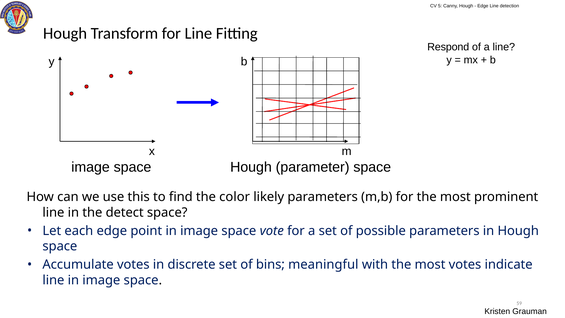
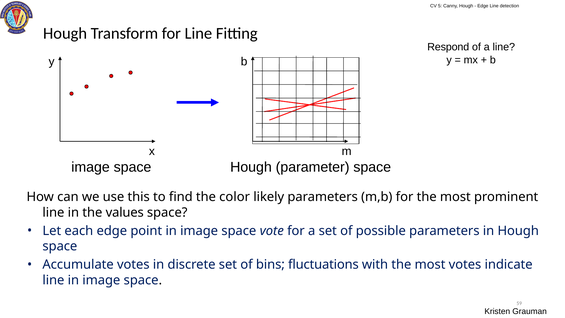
detect: detect -> values (125, 212)
meaningful: meaningful -> fluctuations (323, 265)
